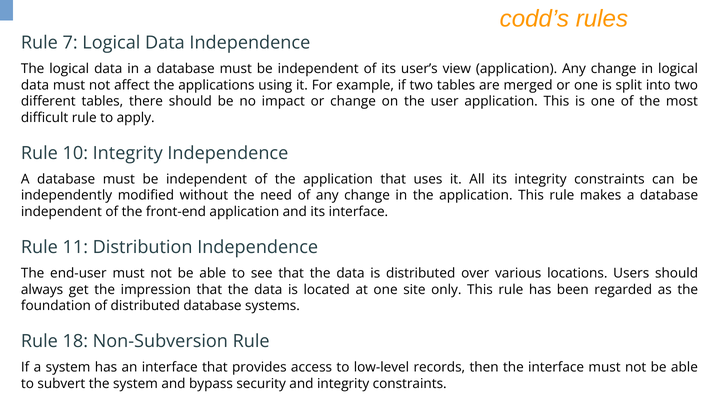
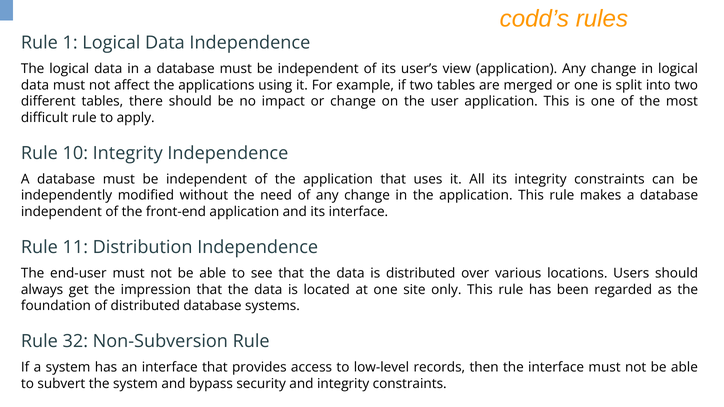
7: 7 -> 1 (70, 43)
18: 18 -> 32 (75, 342)
